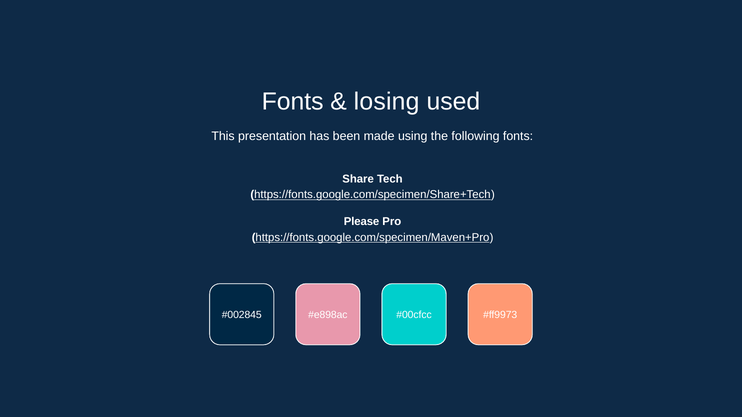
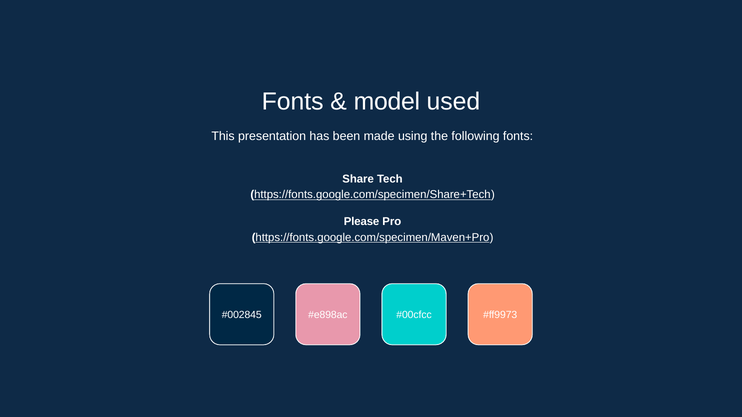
losing: losing -> model (387, 101)
